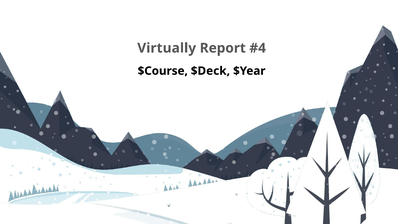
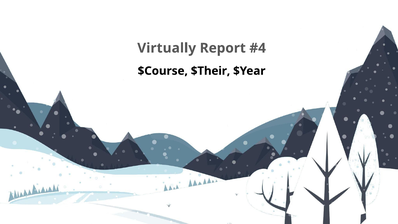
$Deck: $Deck -> $Their (210, 71)
